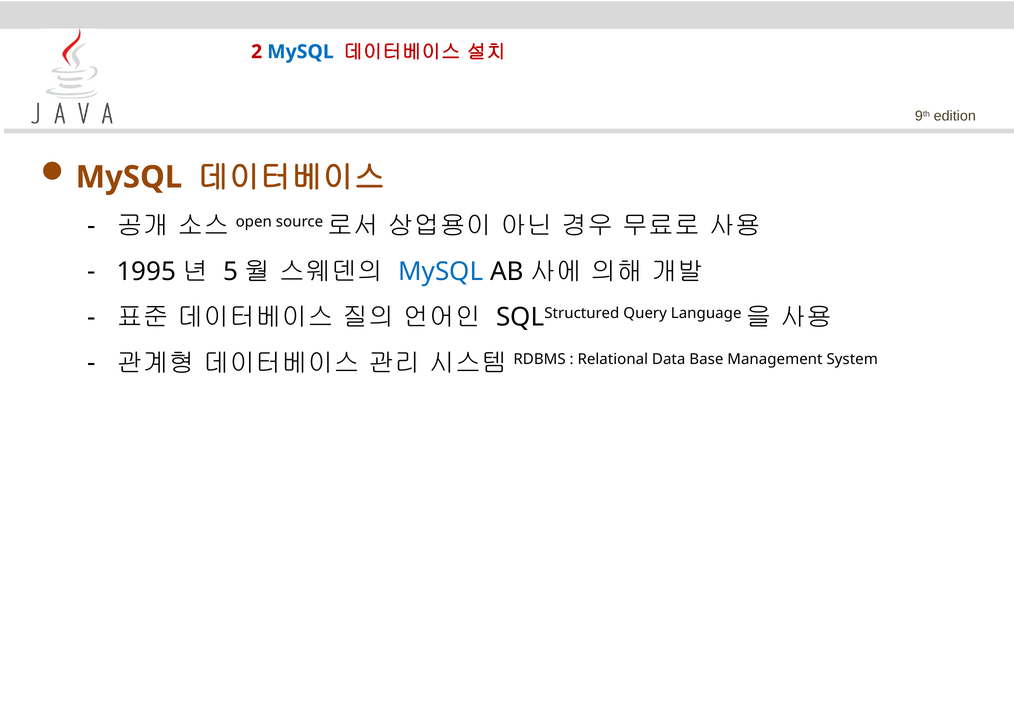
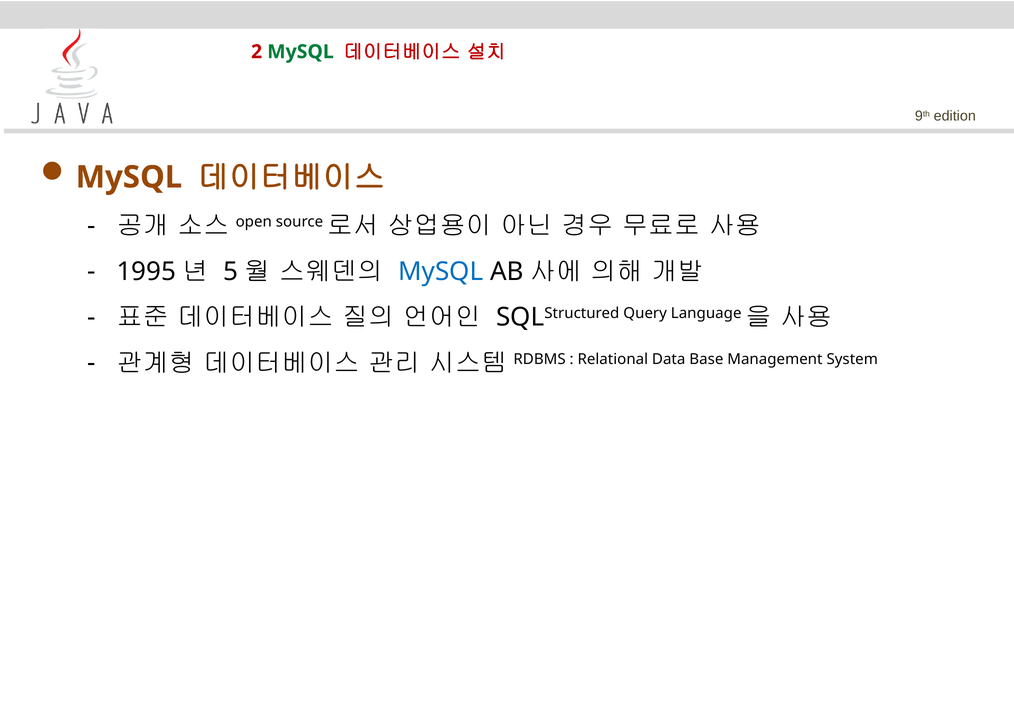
MySQL colour: blue -> green (300, 52)
